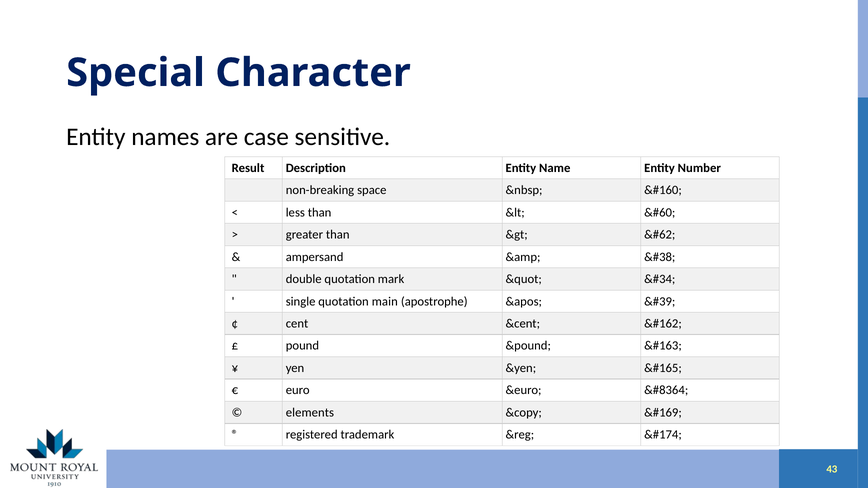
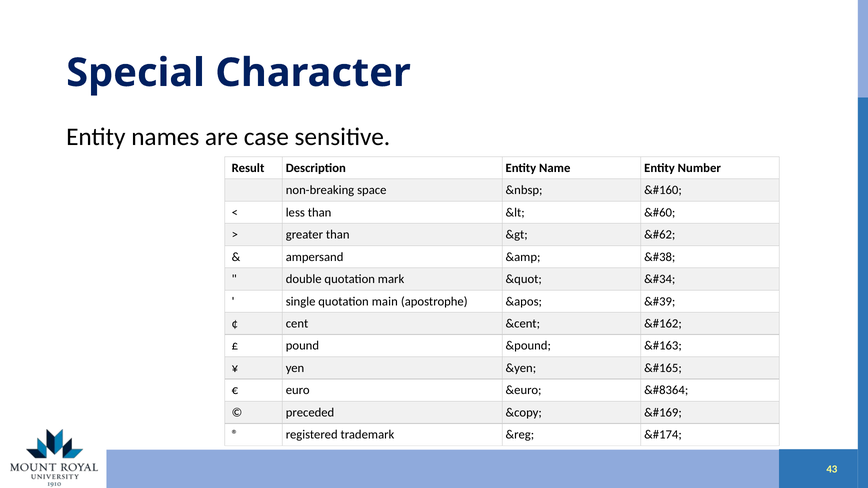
elements: elements -> preceded (310, 413)
